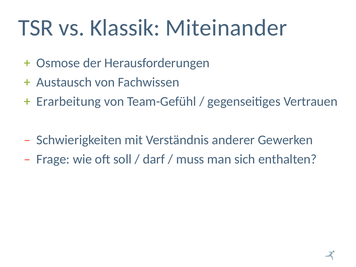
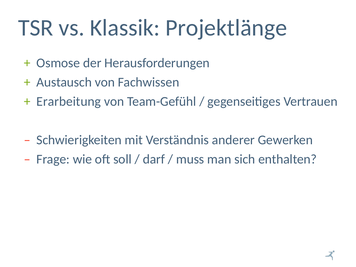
Miteinander: Miteinander -> Projektlänge (226, 28)
